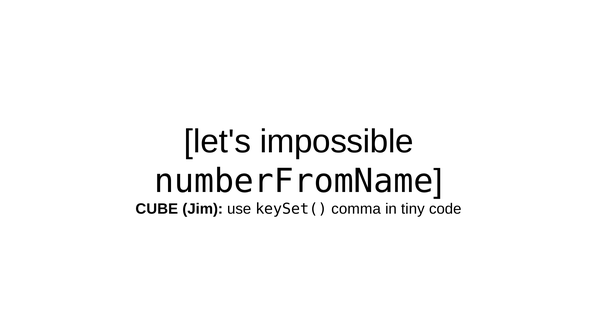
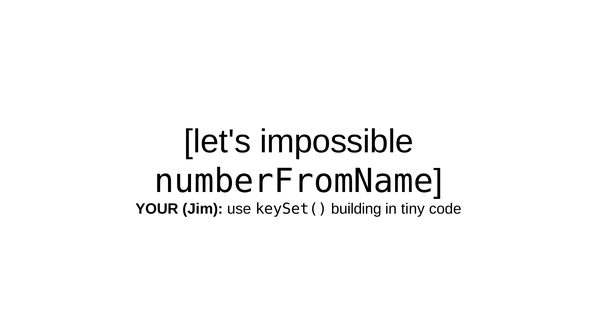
CUBE: CUBE -> YOUR (157, 209)
comma: comma -> building (356, 209)
